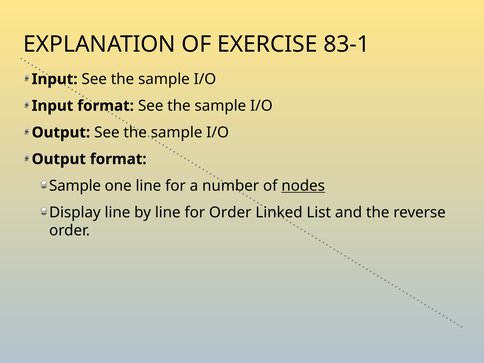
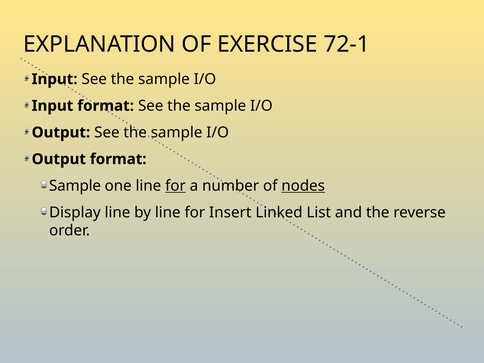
83-1: 83-1 -> 72-1 (347, 44)
for underline: none -> present (176, 186)
for Order: Order -> Insert (230, 212)
